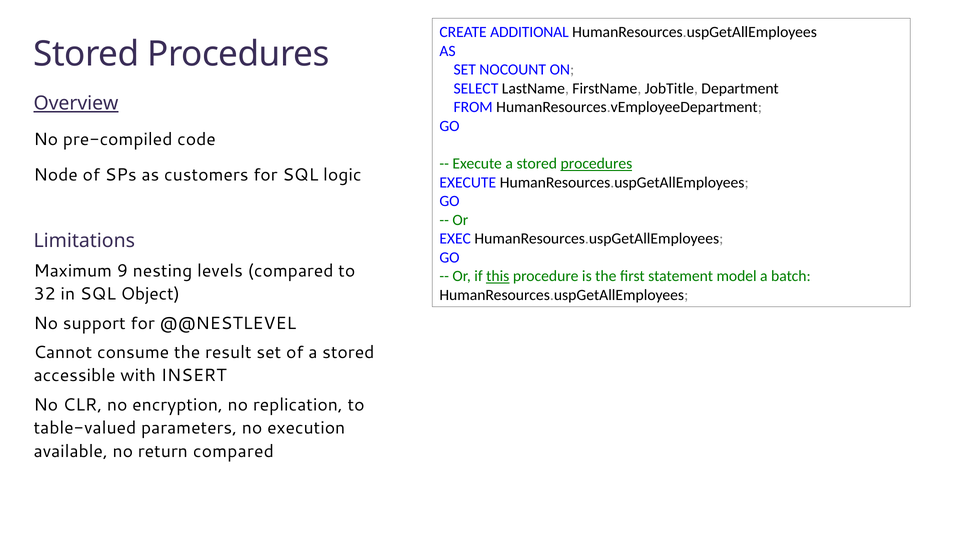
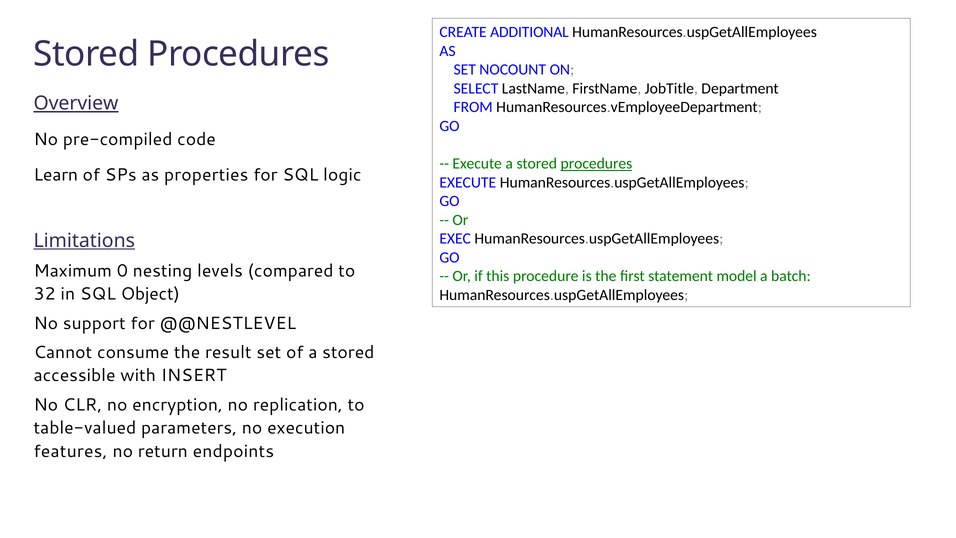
Node: Node -> Learn (56, 175)
customers: customers -> properties (206, 175)
Limitations underline: none -> present (84, 241)
9: 9 -> 0 (122, 271)
this underline: present -> none (498, 276)
available: available -> features (71, 451)
return compared: compared -> endpoints (233, 451)
